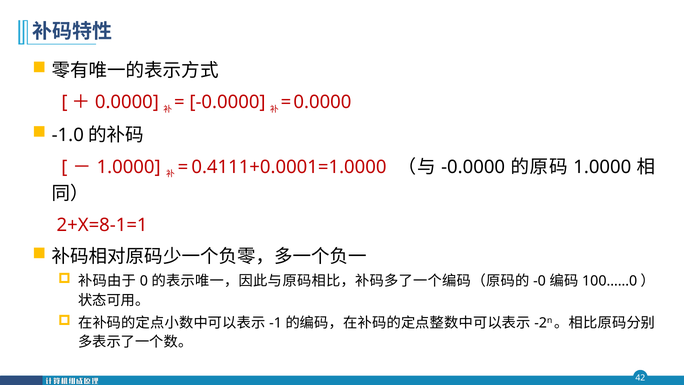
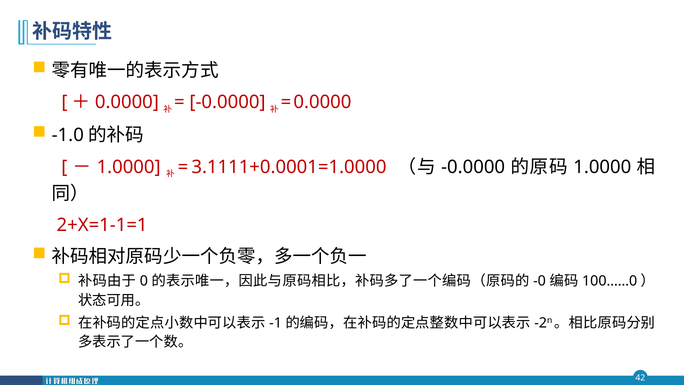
0.4111+0.0001=1.0000: 0.4111+0.0001=1.0000 -> 3.1111+0.0001=1.0000 (289, 167)
2+X=8-1=1: 2+X=8-1=1 -> 2+X=1-1=1 (102, 225)
